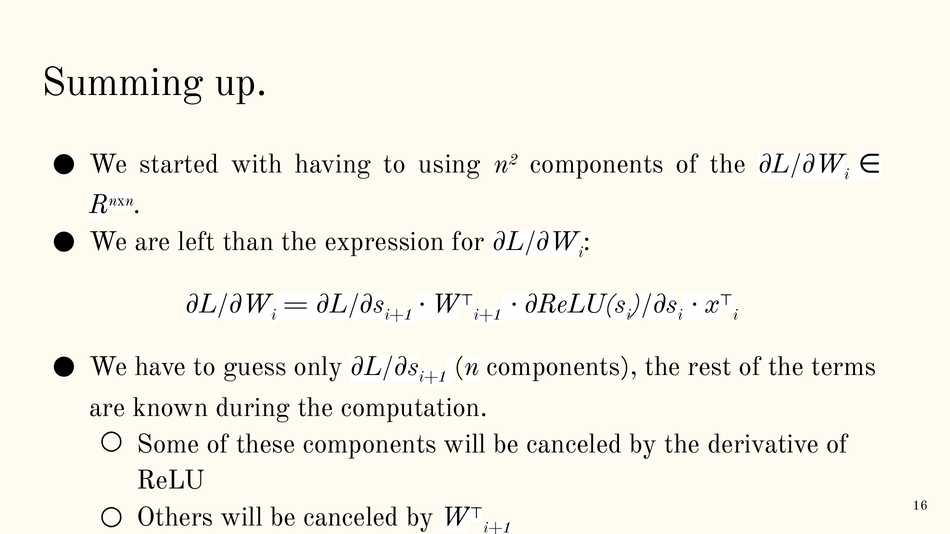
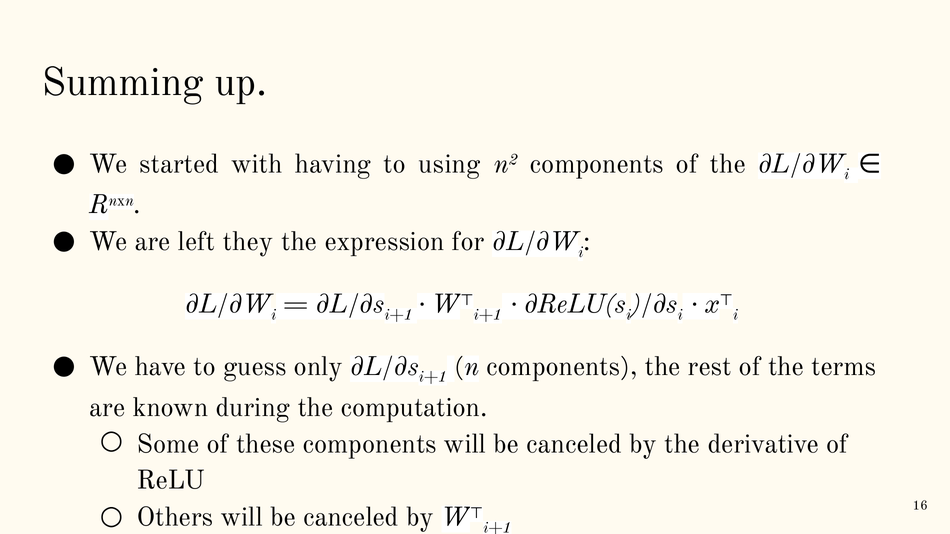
than: than -> they (248, 242)
